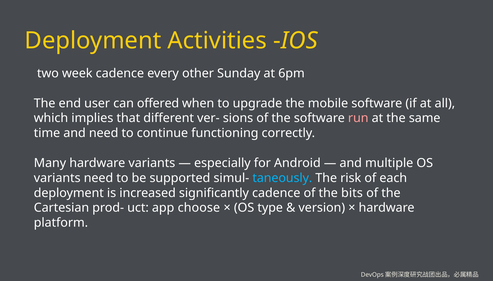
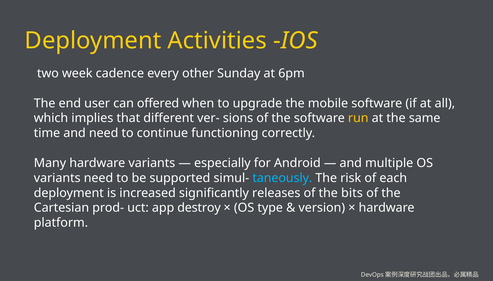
run colour: pink -> yellow (358, 118)
significantly cadence: cadence -> releases (276, 193)
choose: choose -> destroy (199, 208)
